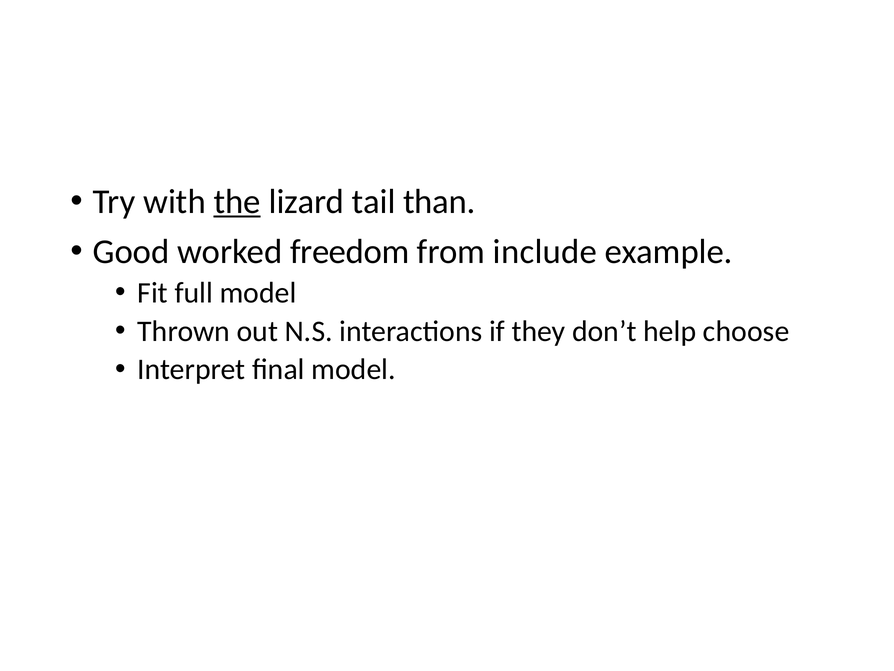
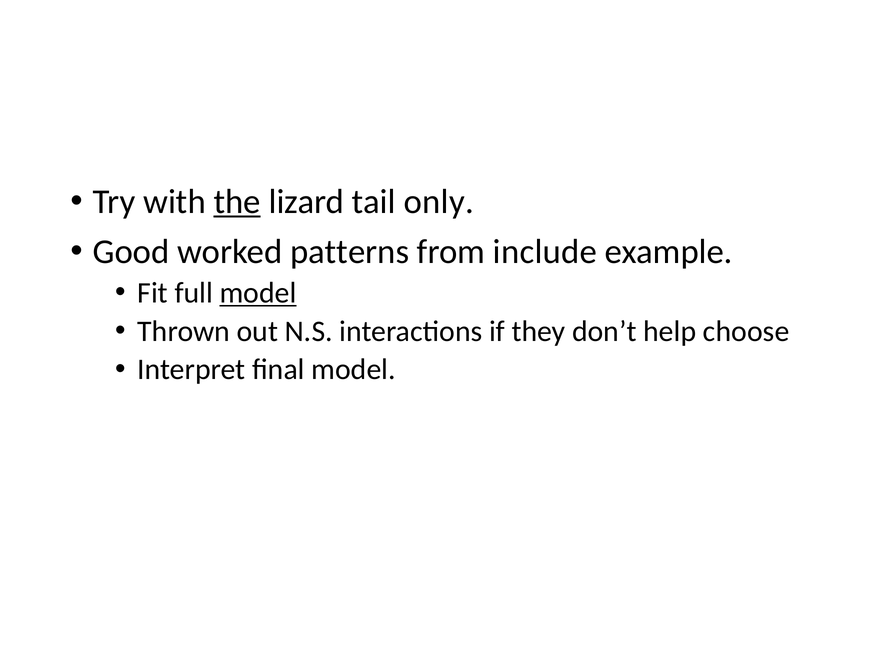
than: than -> only (439, 202)
freedom: freedom -> patterns (350, 252)
model underline: none -> present (258, 293)
